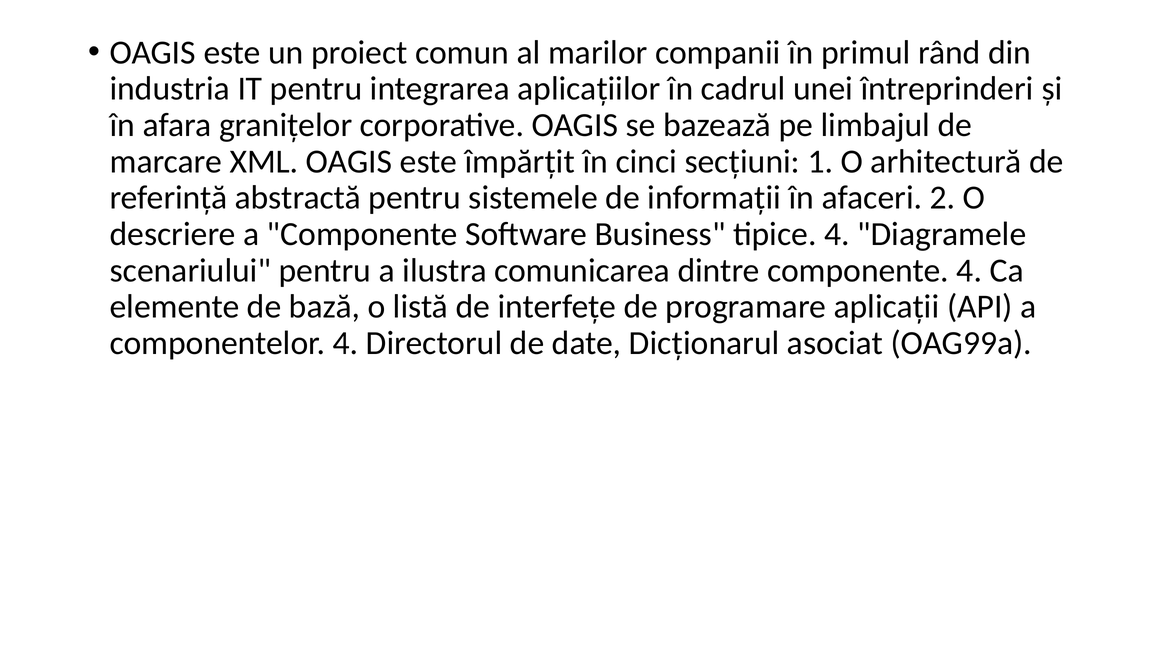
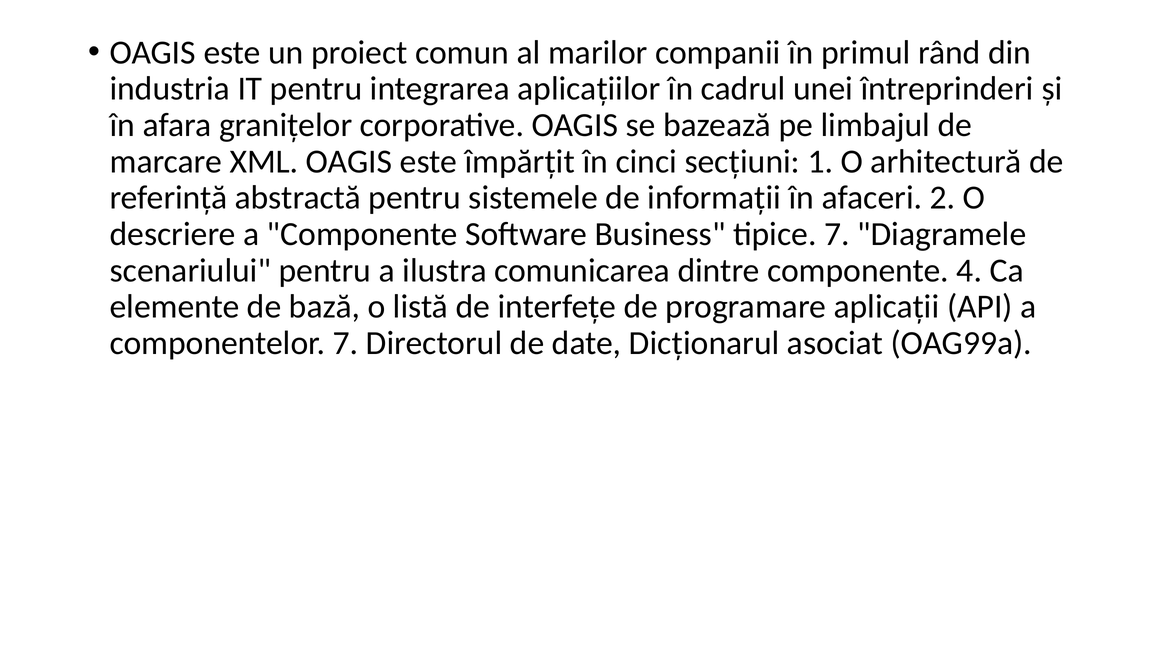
tipice 4: 4 -> 7 (837, 234)
componentelor 4: 4 -> 7 (346, 343)
